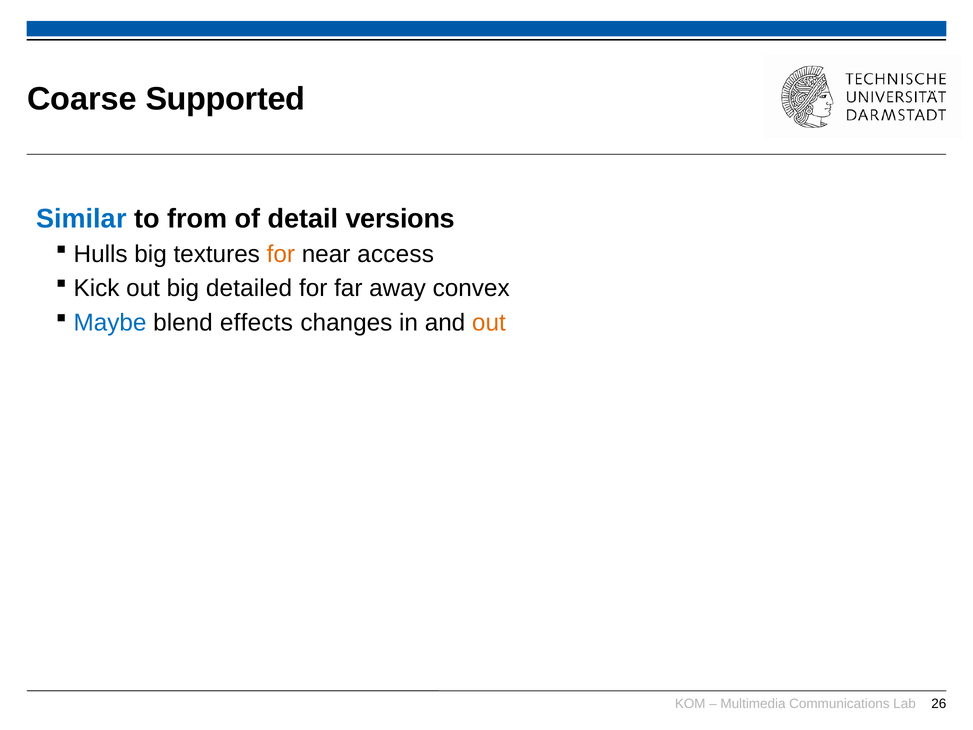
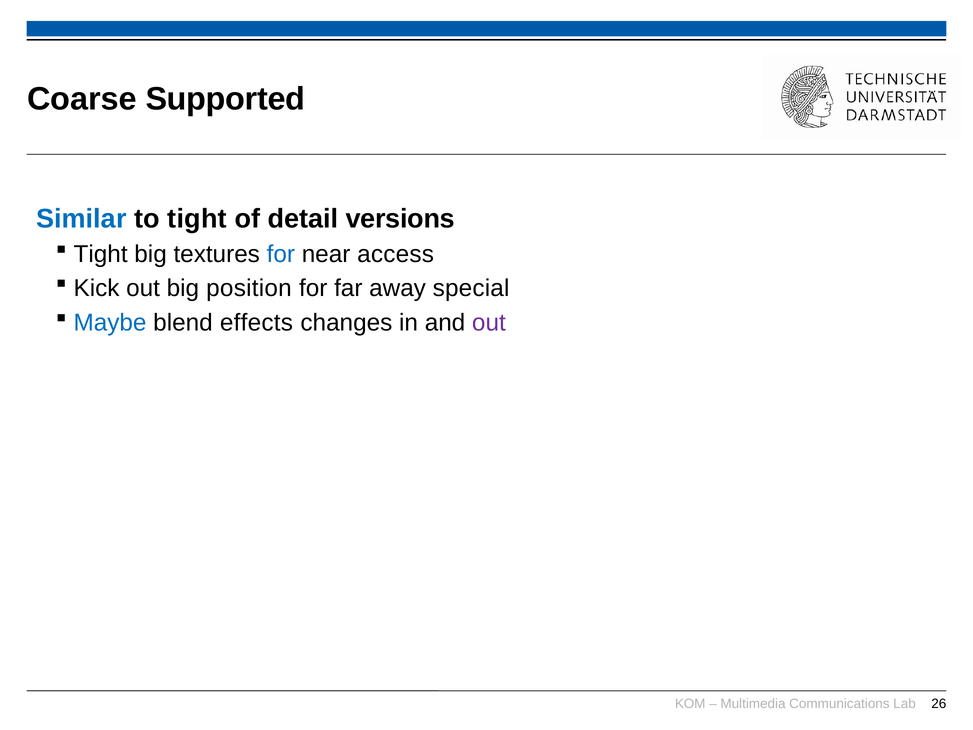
to from: from -> tight (197, 219)
Hulls: Hulls -> Tight (101, 254)
for colour: orange -> blue (281, 254)
detailed: detailed -> position (249, 288)
convex: convex -> special (471, 288)
out colour: orange -> purple (489, 322)
